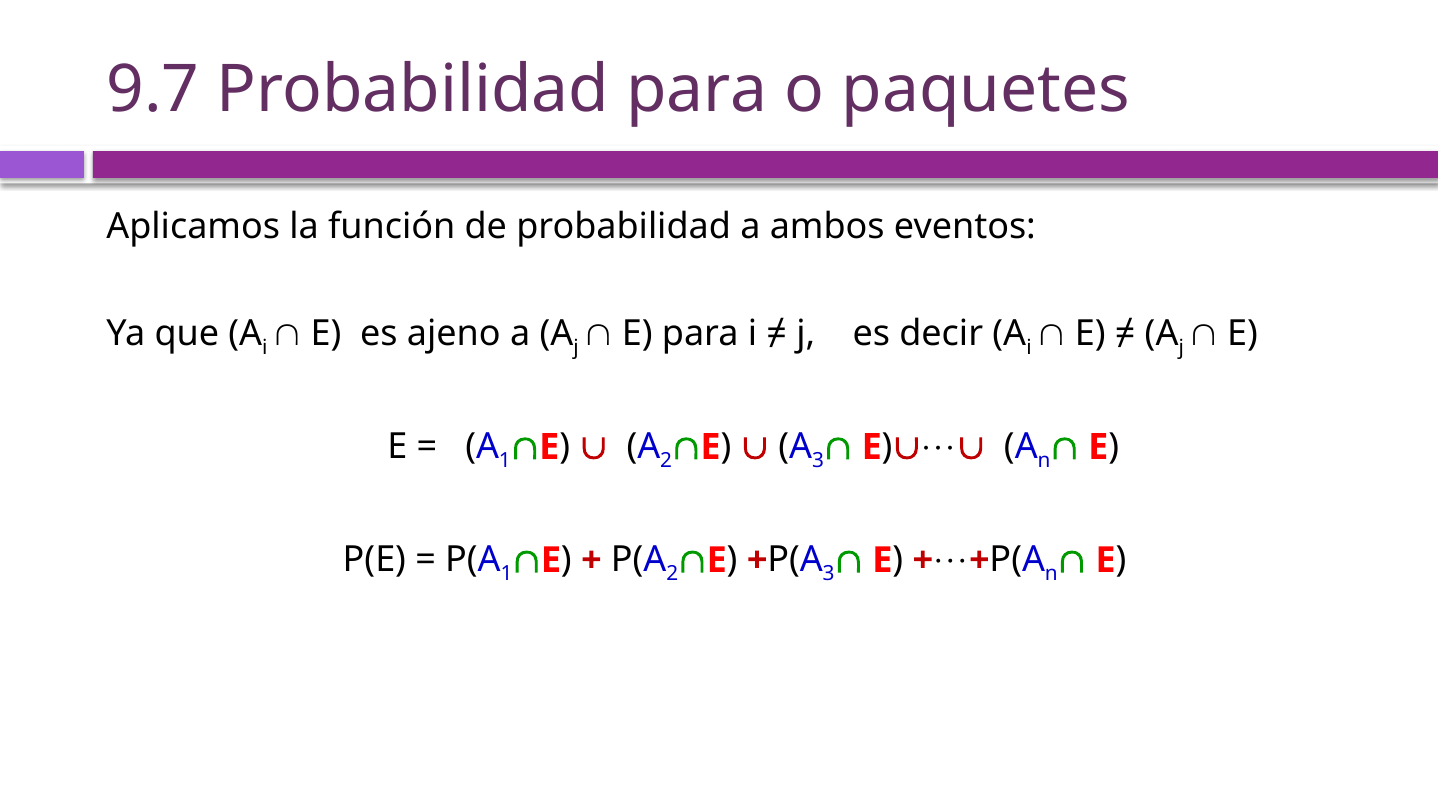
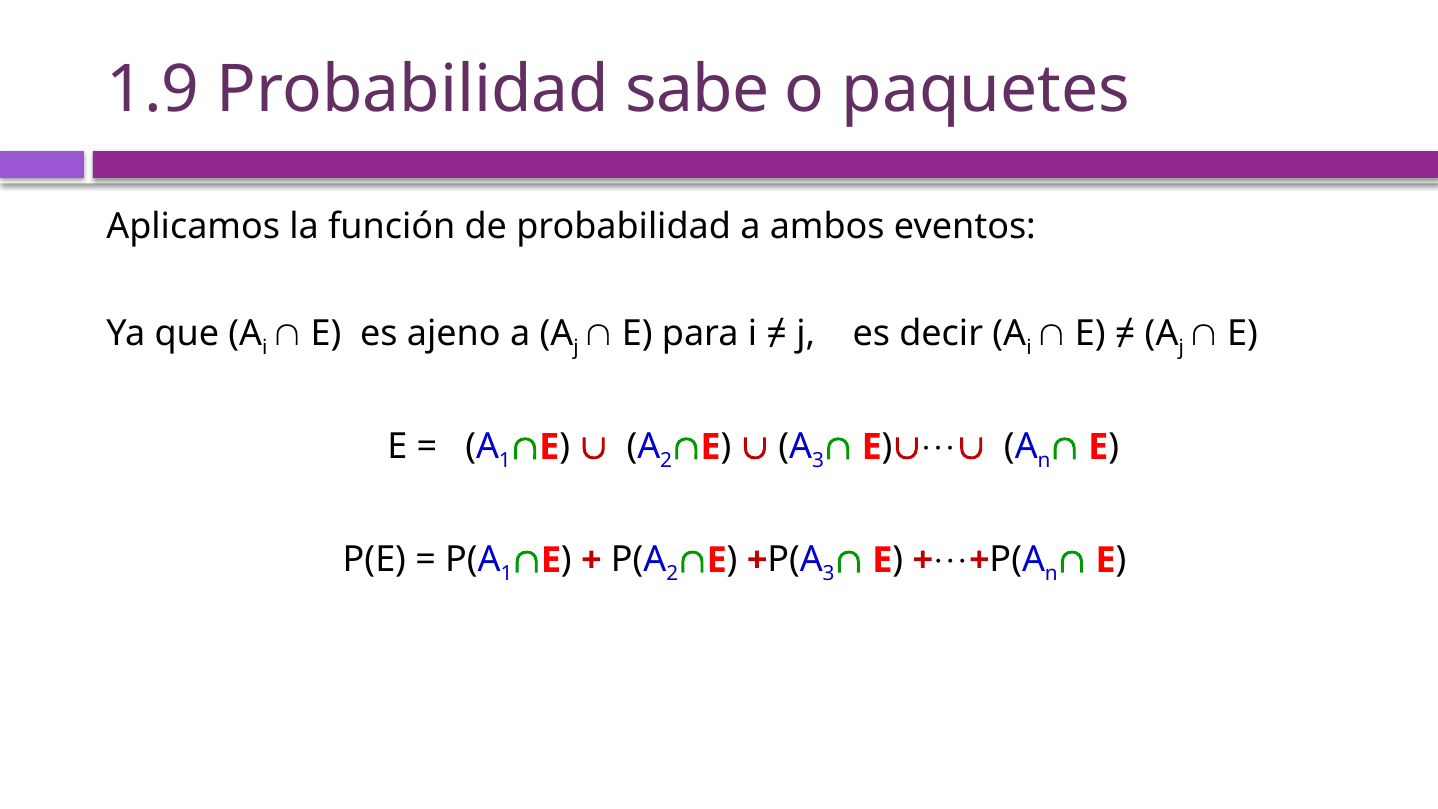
9.7: 9.7 -> 1.9 (153, 90)
Probabilidad para: para -> sabe (697, 90)
